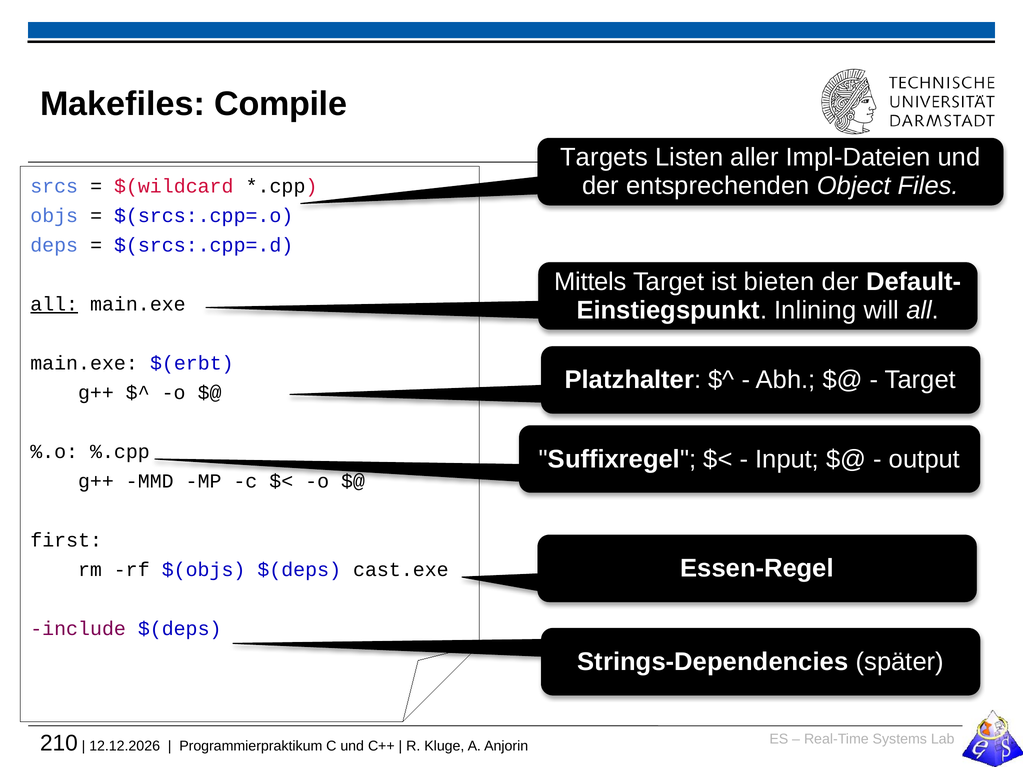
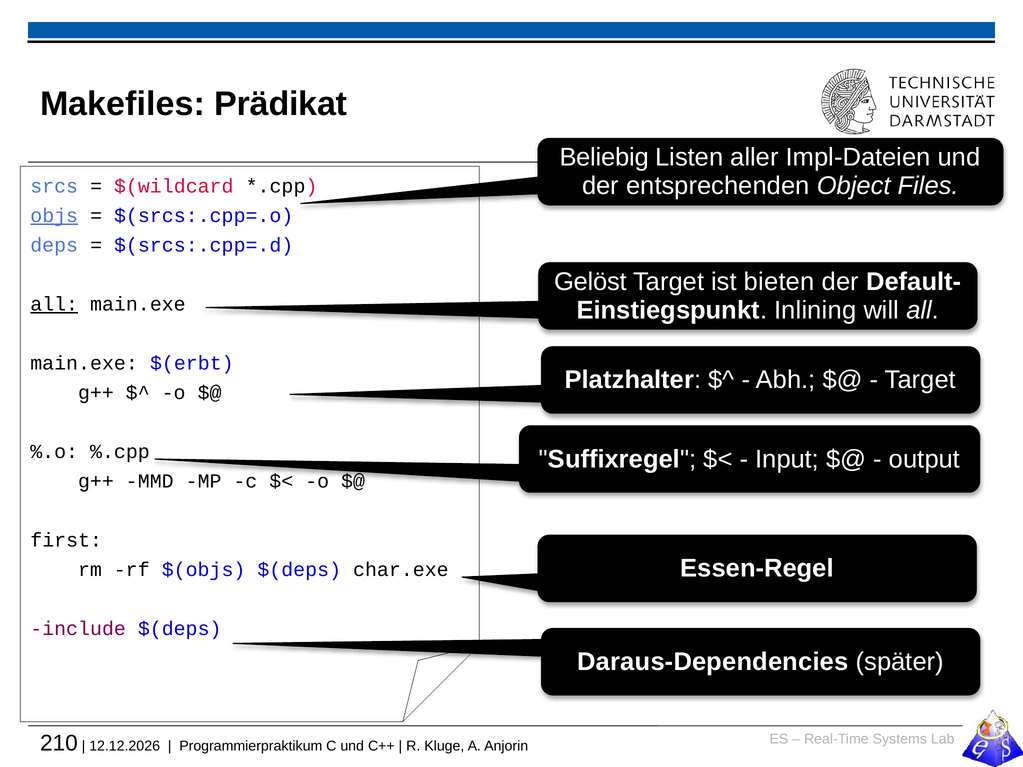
Compile: Compile -> Prädikat (281, 104)
Targets: Targets -> Beliebig (604, 158)
objs underline: none -> present (54, 216)
Mittels: Mittels -> Gelöst (590, 282)
cast.exe: cast.exe -> char.exe (401, 570)
Strings-Dependencies: Strings-Dependencies -> Daraus-Dependencies (713, 662)
